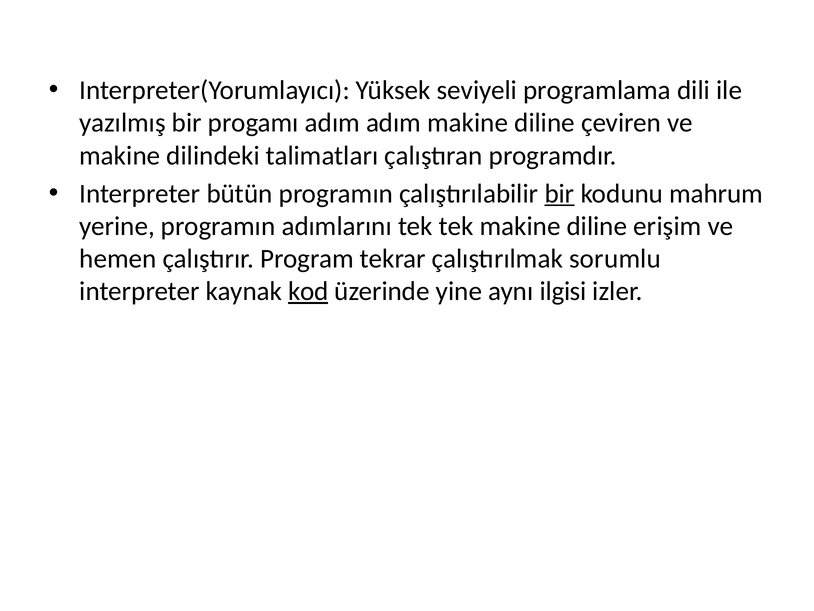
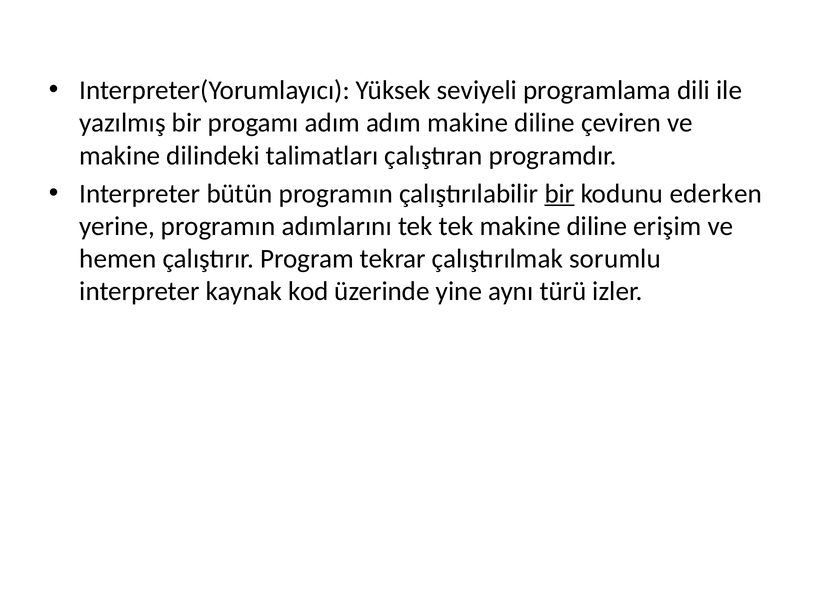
mahrum: mahrum -> ederken (716, 193)
kod underline: present -> none (308, 291)
ilgisi: ilgisi -> türü (563, 291)
